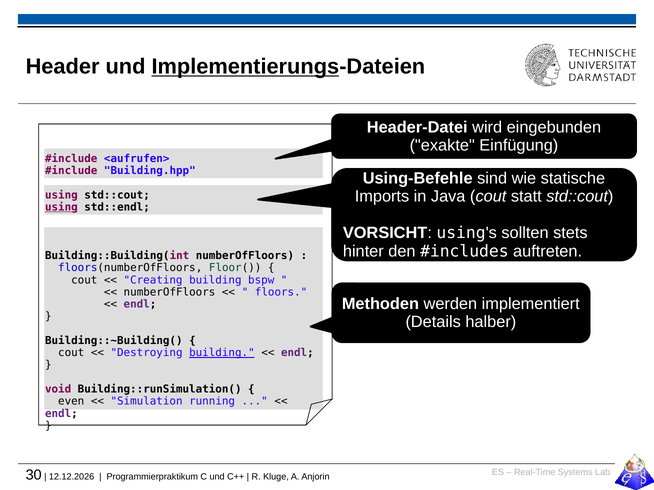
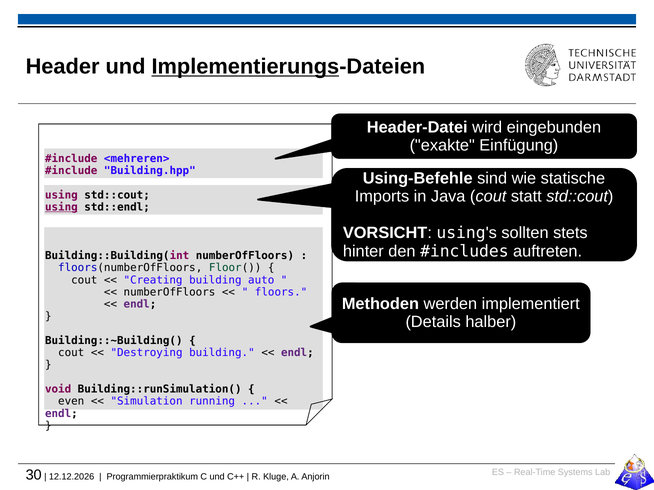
<aufrufen>: <aufrufen> -> <mehreren> (137, 159)
bspw: bspw -> auto (261, 280)
building underline: present -> none (222, 353)
